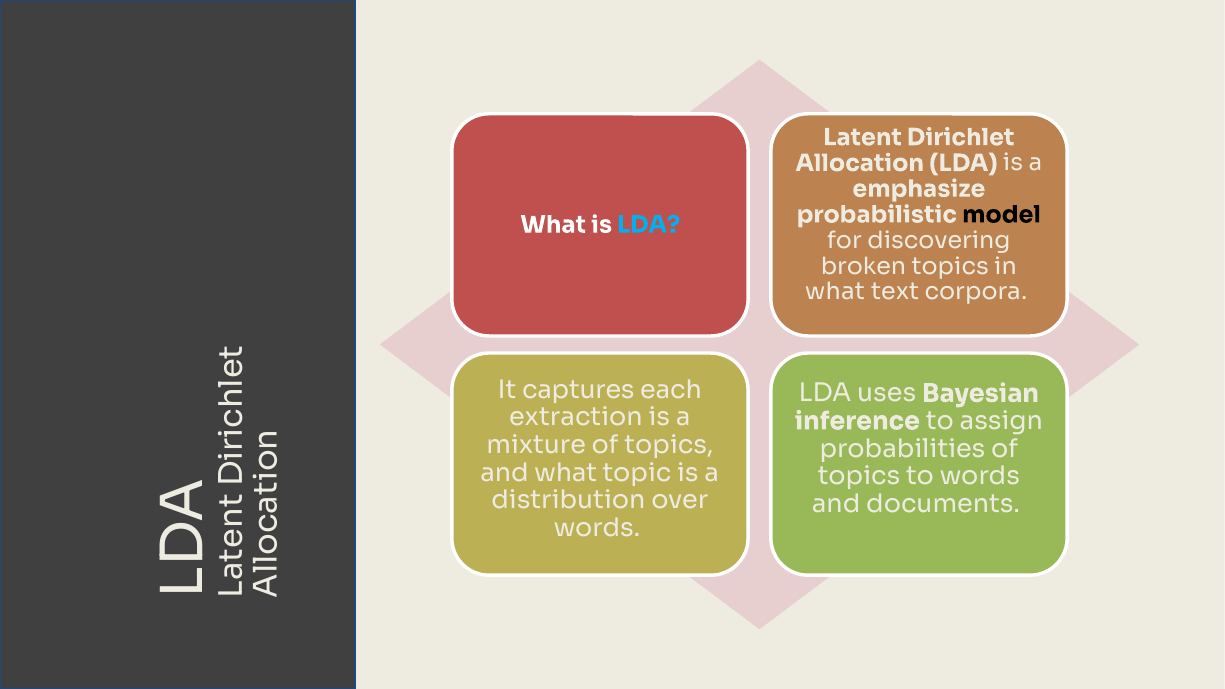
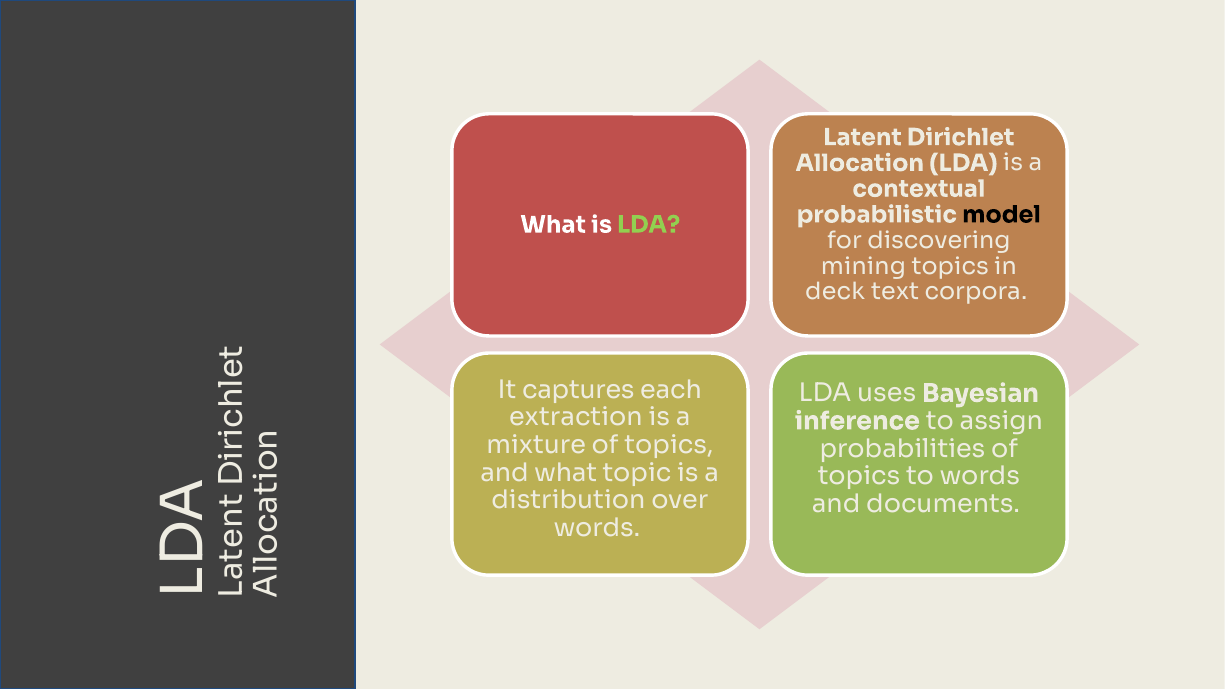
emphasize: emphasize -> contextual (919, 189)
LDA colour: light blue -> light green (649, 225)
broken: broken -> mining (863, 266)
what: what -> deck (835, 292)
